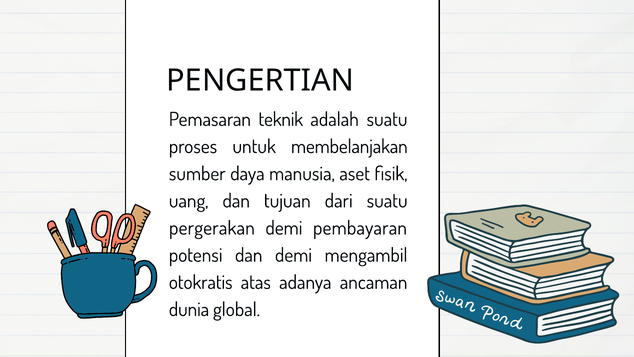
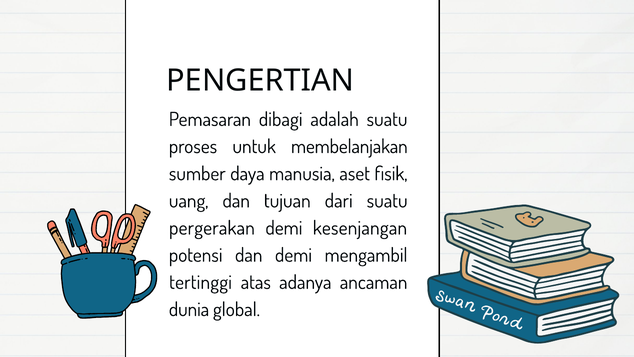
teknik: teknik -> dibagi (281, 119)
pembayaran: pembayaran -> kesenjangan (360, 228)
otokratis: otokratis -> tertinggi (201, 282)
